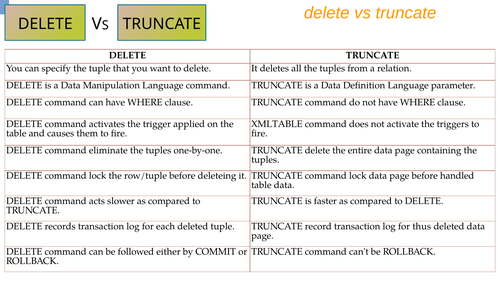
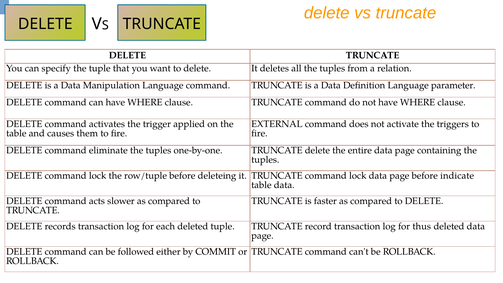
XMLTABLE: XMLTABLE -> EXTERNAL (277, 124)
handled: handled -> indicate (457, 176)
